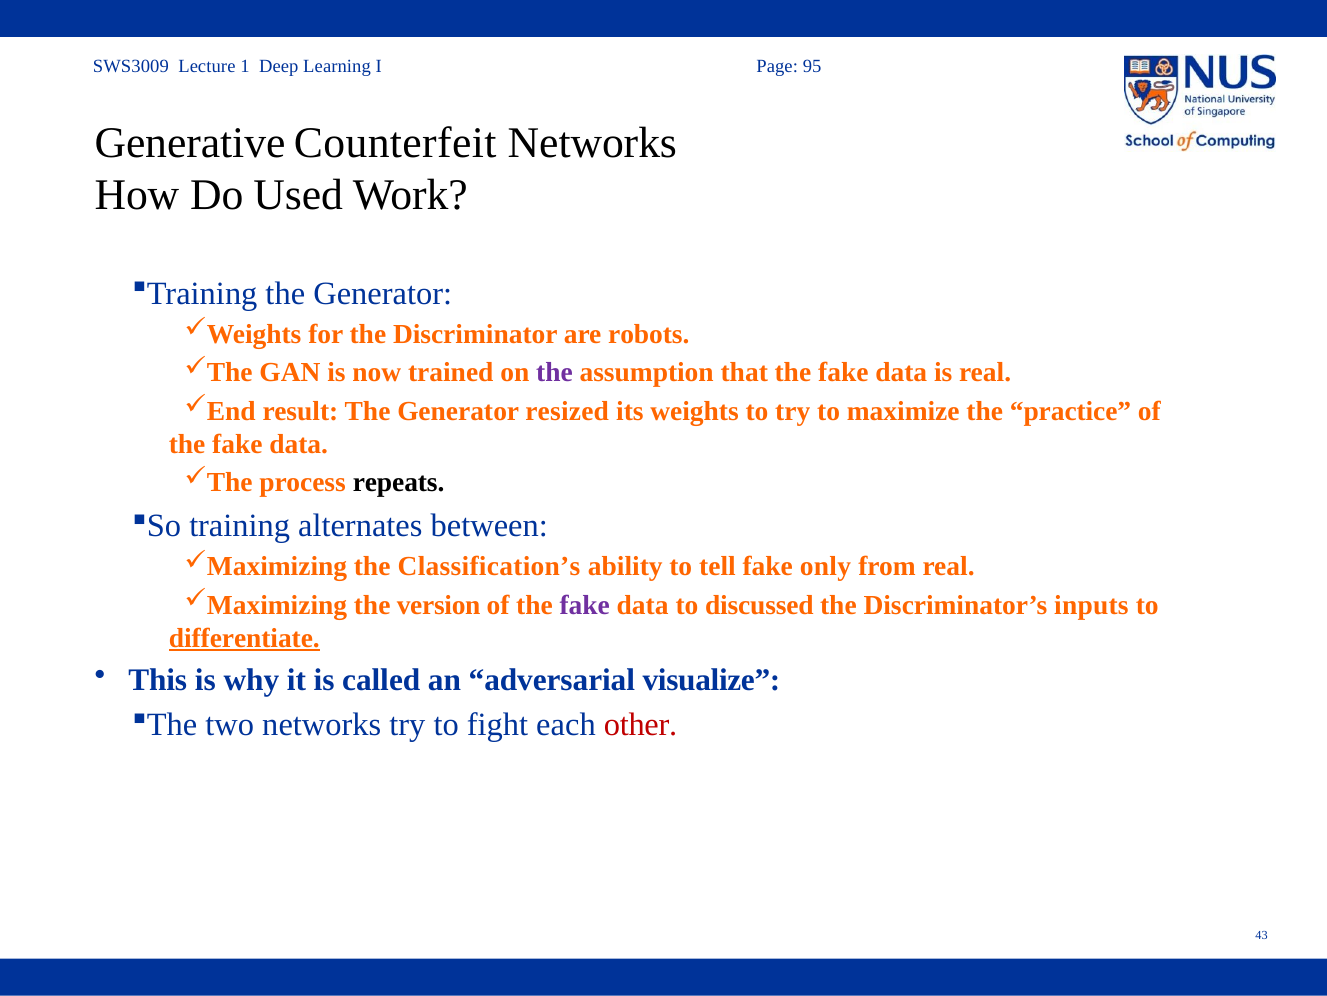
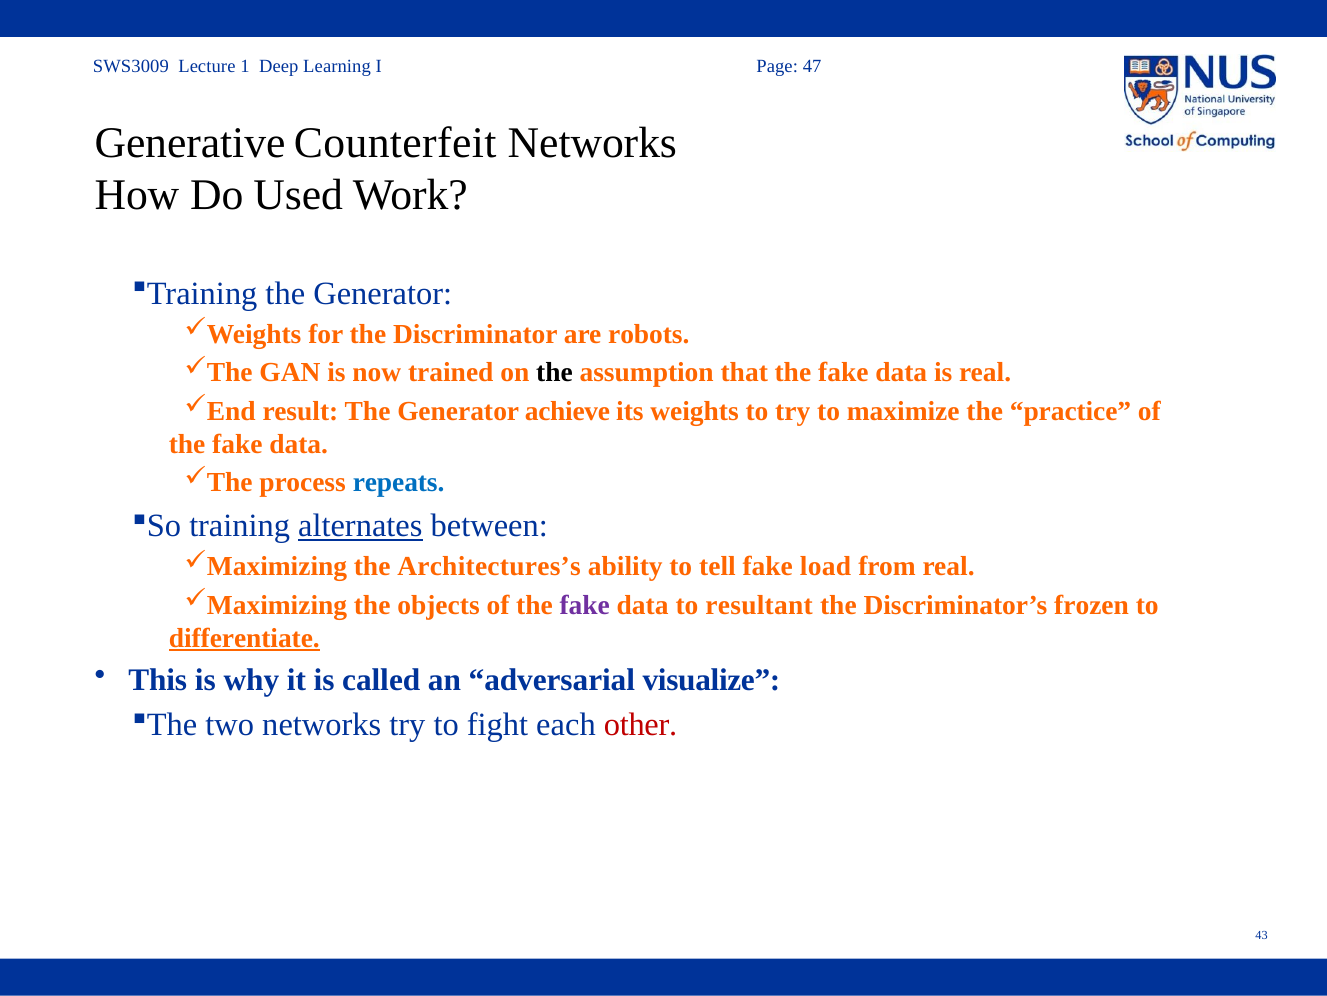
95: 95 -> 47 (812, 66)
the colour: purple -> black (554, 373)
resized: resized -> achieve (567, 411)
repeats colour: black -> blue (399, 482)
alternates underline: none -> present (360, 525)
Classification’s: Classification’s -> Architectures’s (489, 566)
only: only -> load (825, 566)
version: version -> objects (439, 605)
discussed: discussed -> resultant (759, 605)
inputs: inputs -> frozen (1092, 605)
